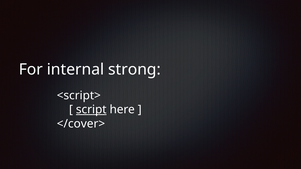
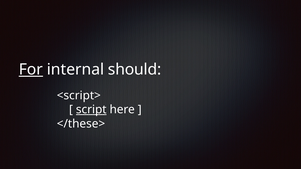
For underline: none -> present (31, 70)
strong: strong -> should (135, 70)
</cover>: </cover> -> </these> (81, 124)
